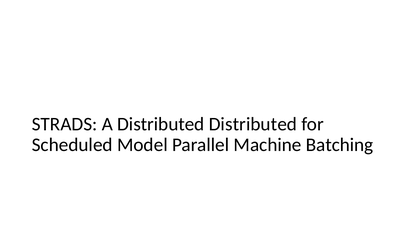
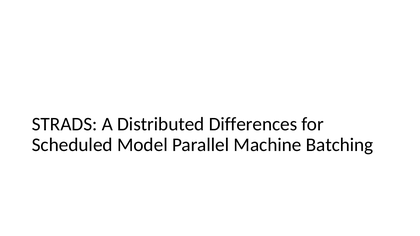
Distributed Distributed: Distributed -> Differences (253, 124)
